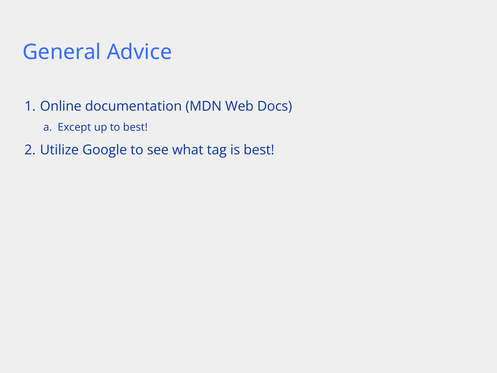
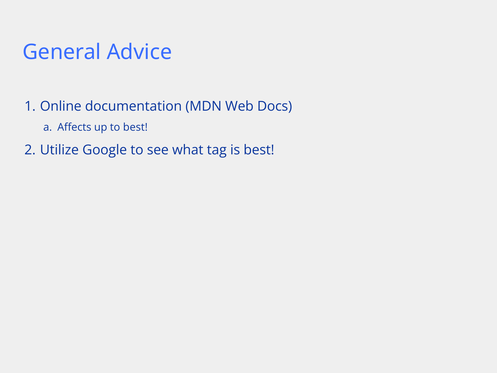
Except: Except -> Affects (74, 127)
